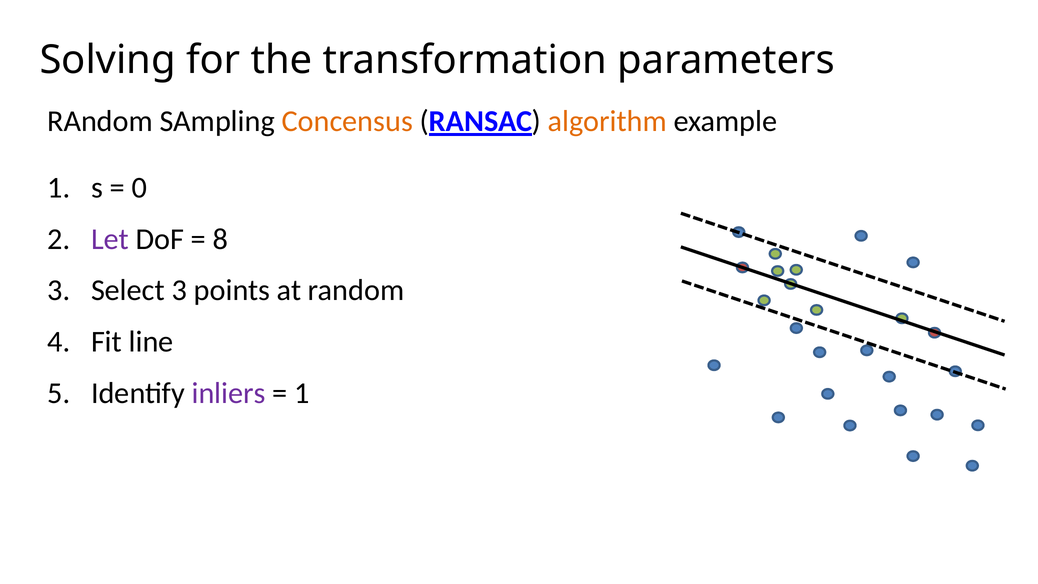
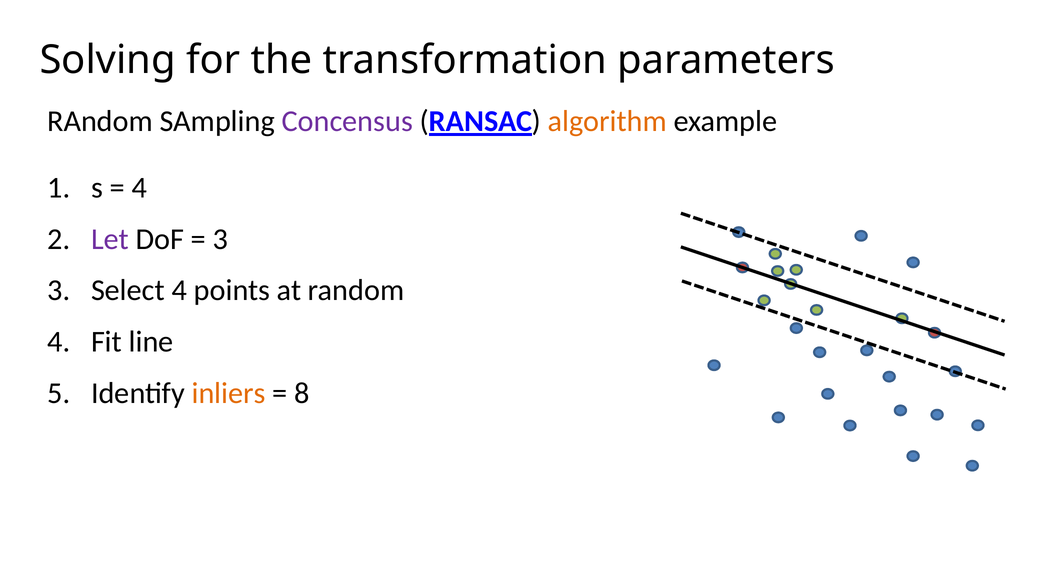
Concensus colour: orange -> purple (347, 121)
0: 0 -> 4 (139, 188)
8: 8 -> 3 (220, 239)
Select 3: 3 -> 4 (179, 290)
inliers colour: purple -> orange (229, 393)
1: 1 -> 8 (302, 393)
